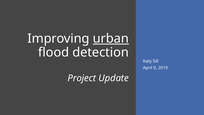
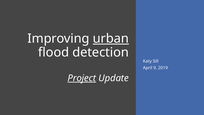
Project underline: none -> present (82, 78)
